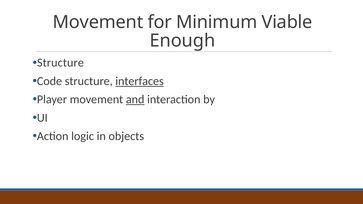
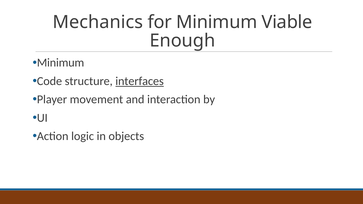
Movement: Movement -> Mechanics (98, 22)
Structure: Structure -> Minimum (61, 63)
and underline: present -> none (135, 100)
